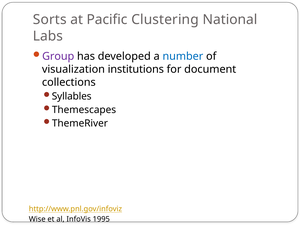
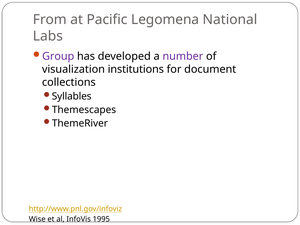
Sorts: Sorts -> From (50, 20)
Clustering: Clustering -> Legomena (165, 20)
number colour: blue -> purple (183, 56)
